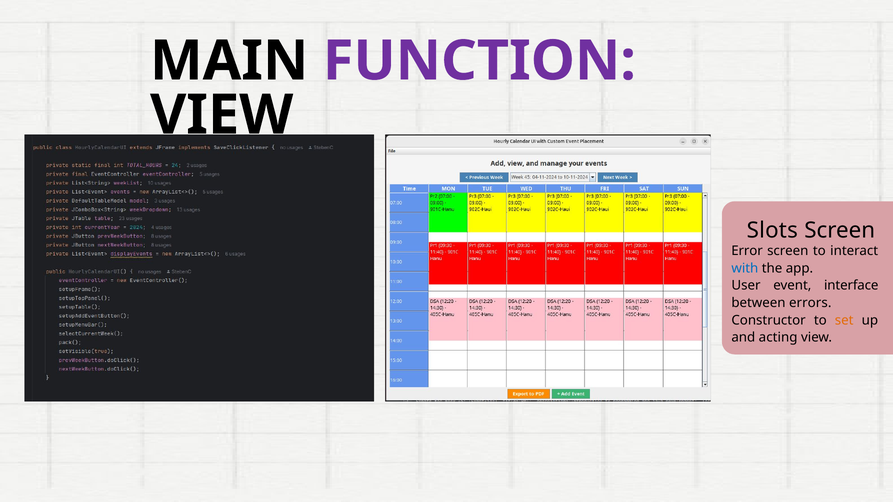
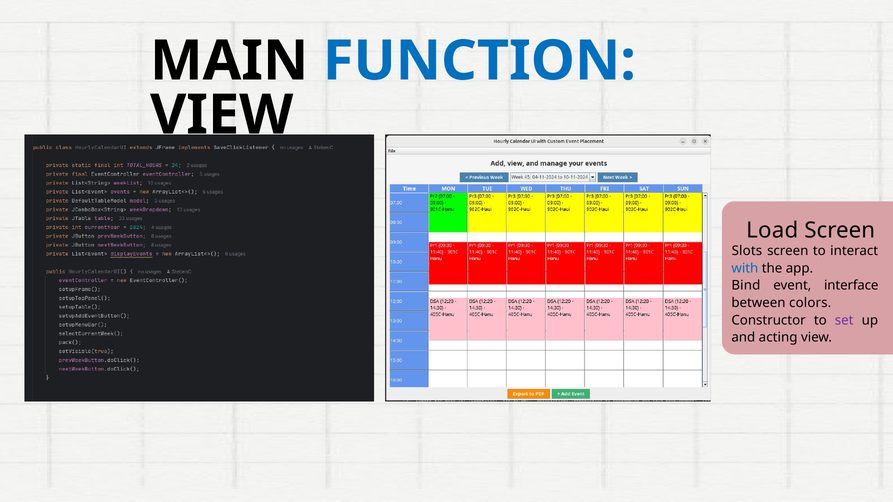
FUNCTION colour: purple -> blue (479, 61)
Slots: Slots -> Load (772, 230)
Error: Error -> Slots (747, 251)
User: User -> Bind (746, 286)
errors: errors -> colors (810, 303)
set colour: orange -> purple (844, 320)
